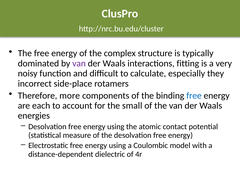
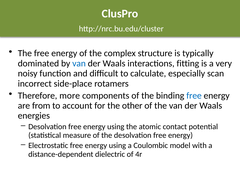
van colour: purple -> blue (79, 63)
they: they -> scan (216, 73)
each: each -> from (41, 106)
small: small -> other (132, 106)
